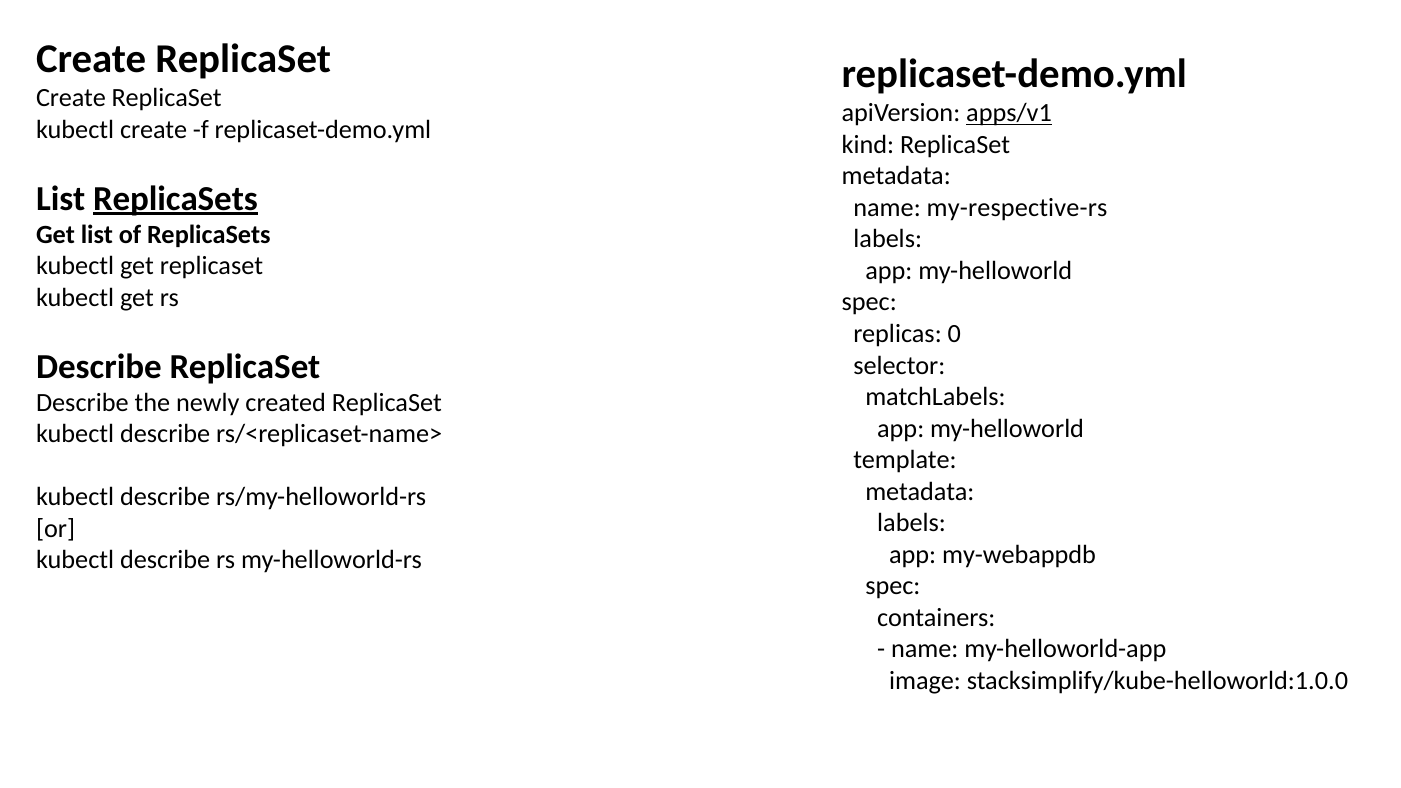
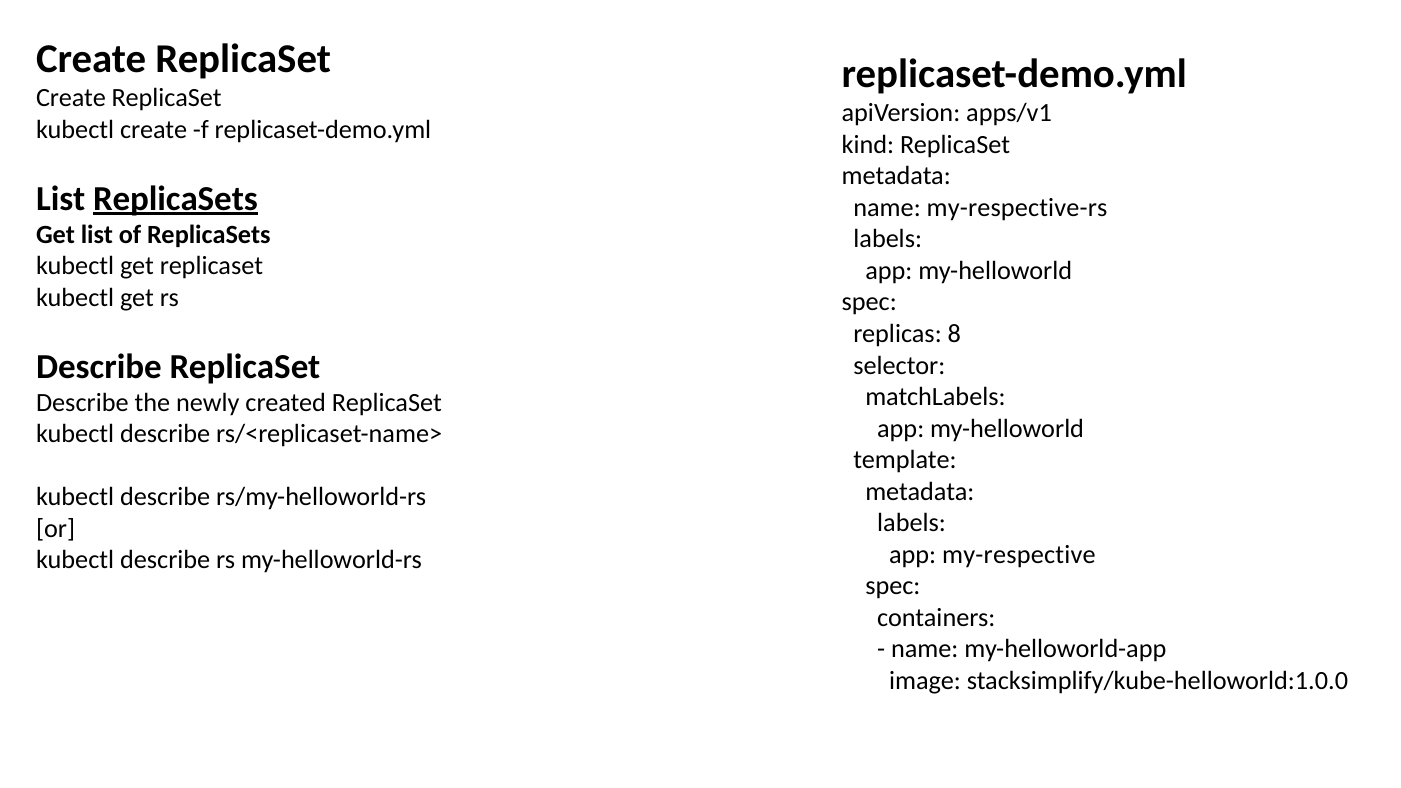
apps/v1 underline: present -> none (1009, 113)
0: 0 -> 8 (954, 334)
my-webappdb: my-webappdb -> my-respective (1019, 555)
